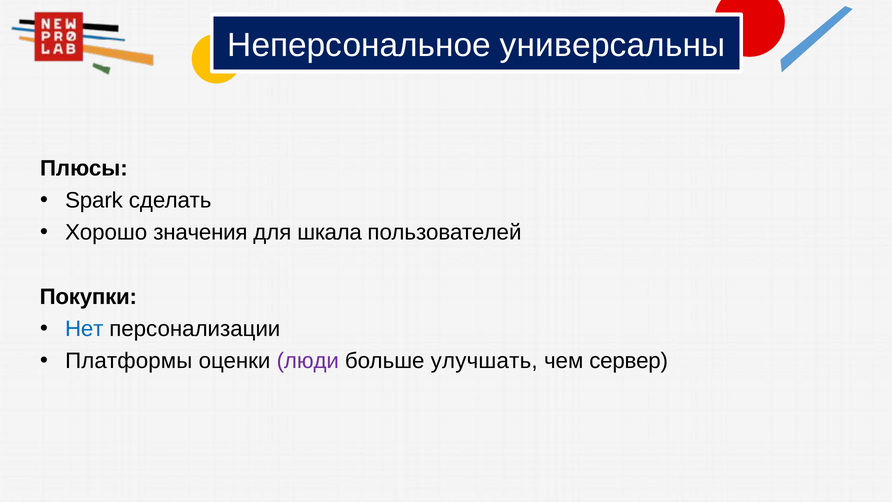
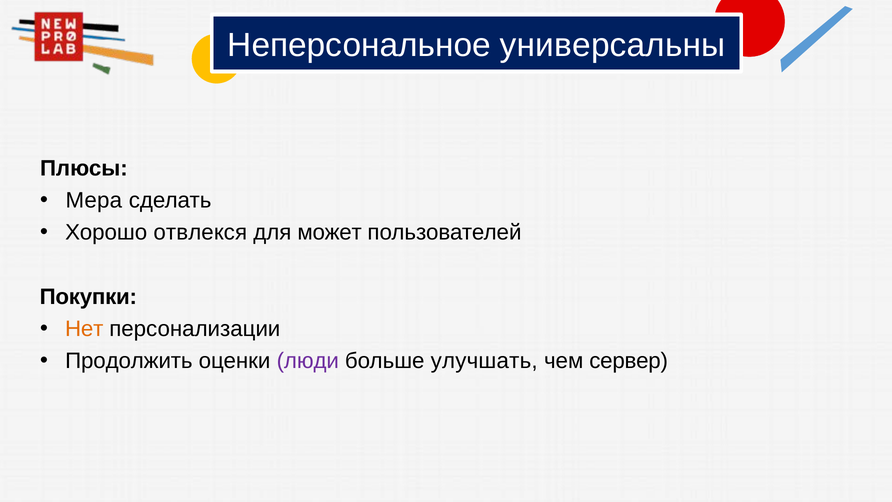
Spark: Spark -> Мера (94, 200)
значения: значения -> отвлекся (200, 233)
шкала: шкала -> может (330, 233)
Нет colour: blue -> orange (84, 329)
Платформы: Платформы -> Продолжить (129, 361)
